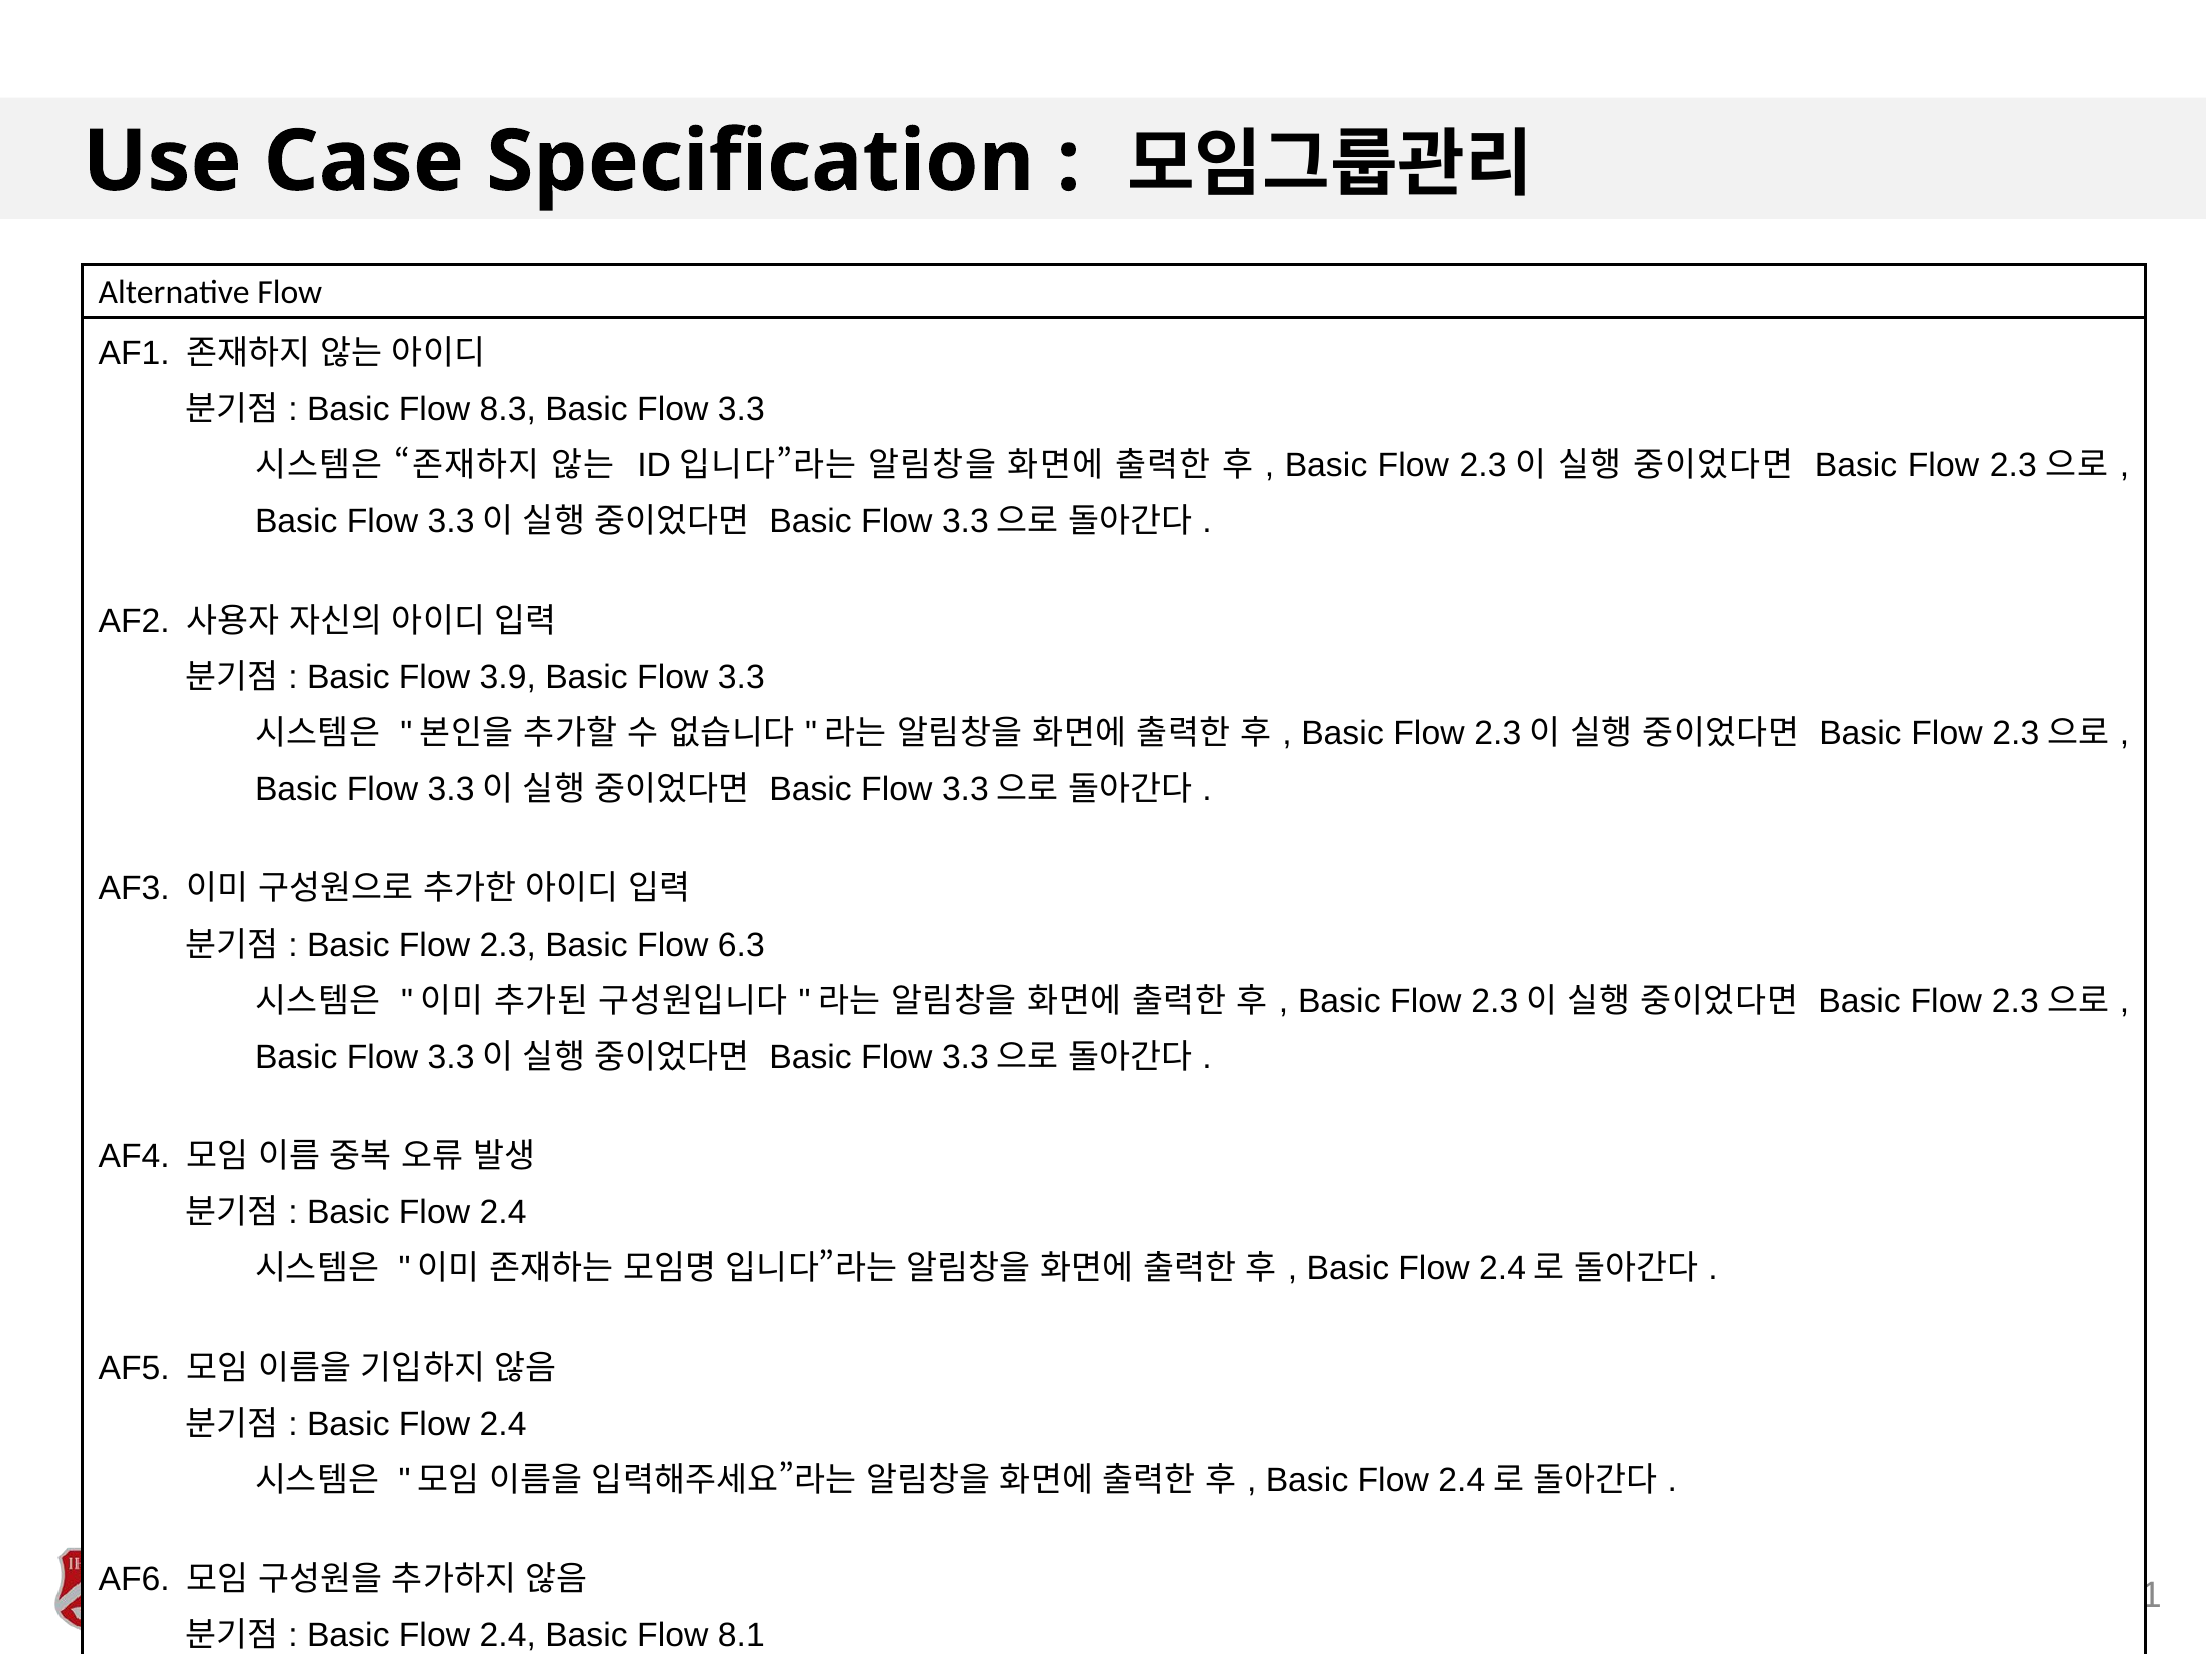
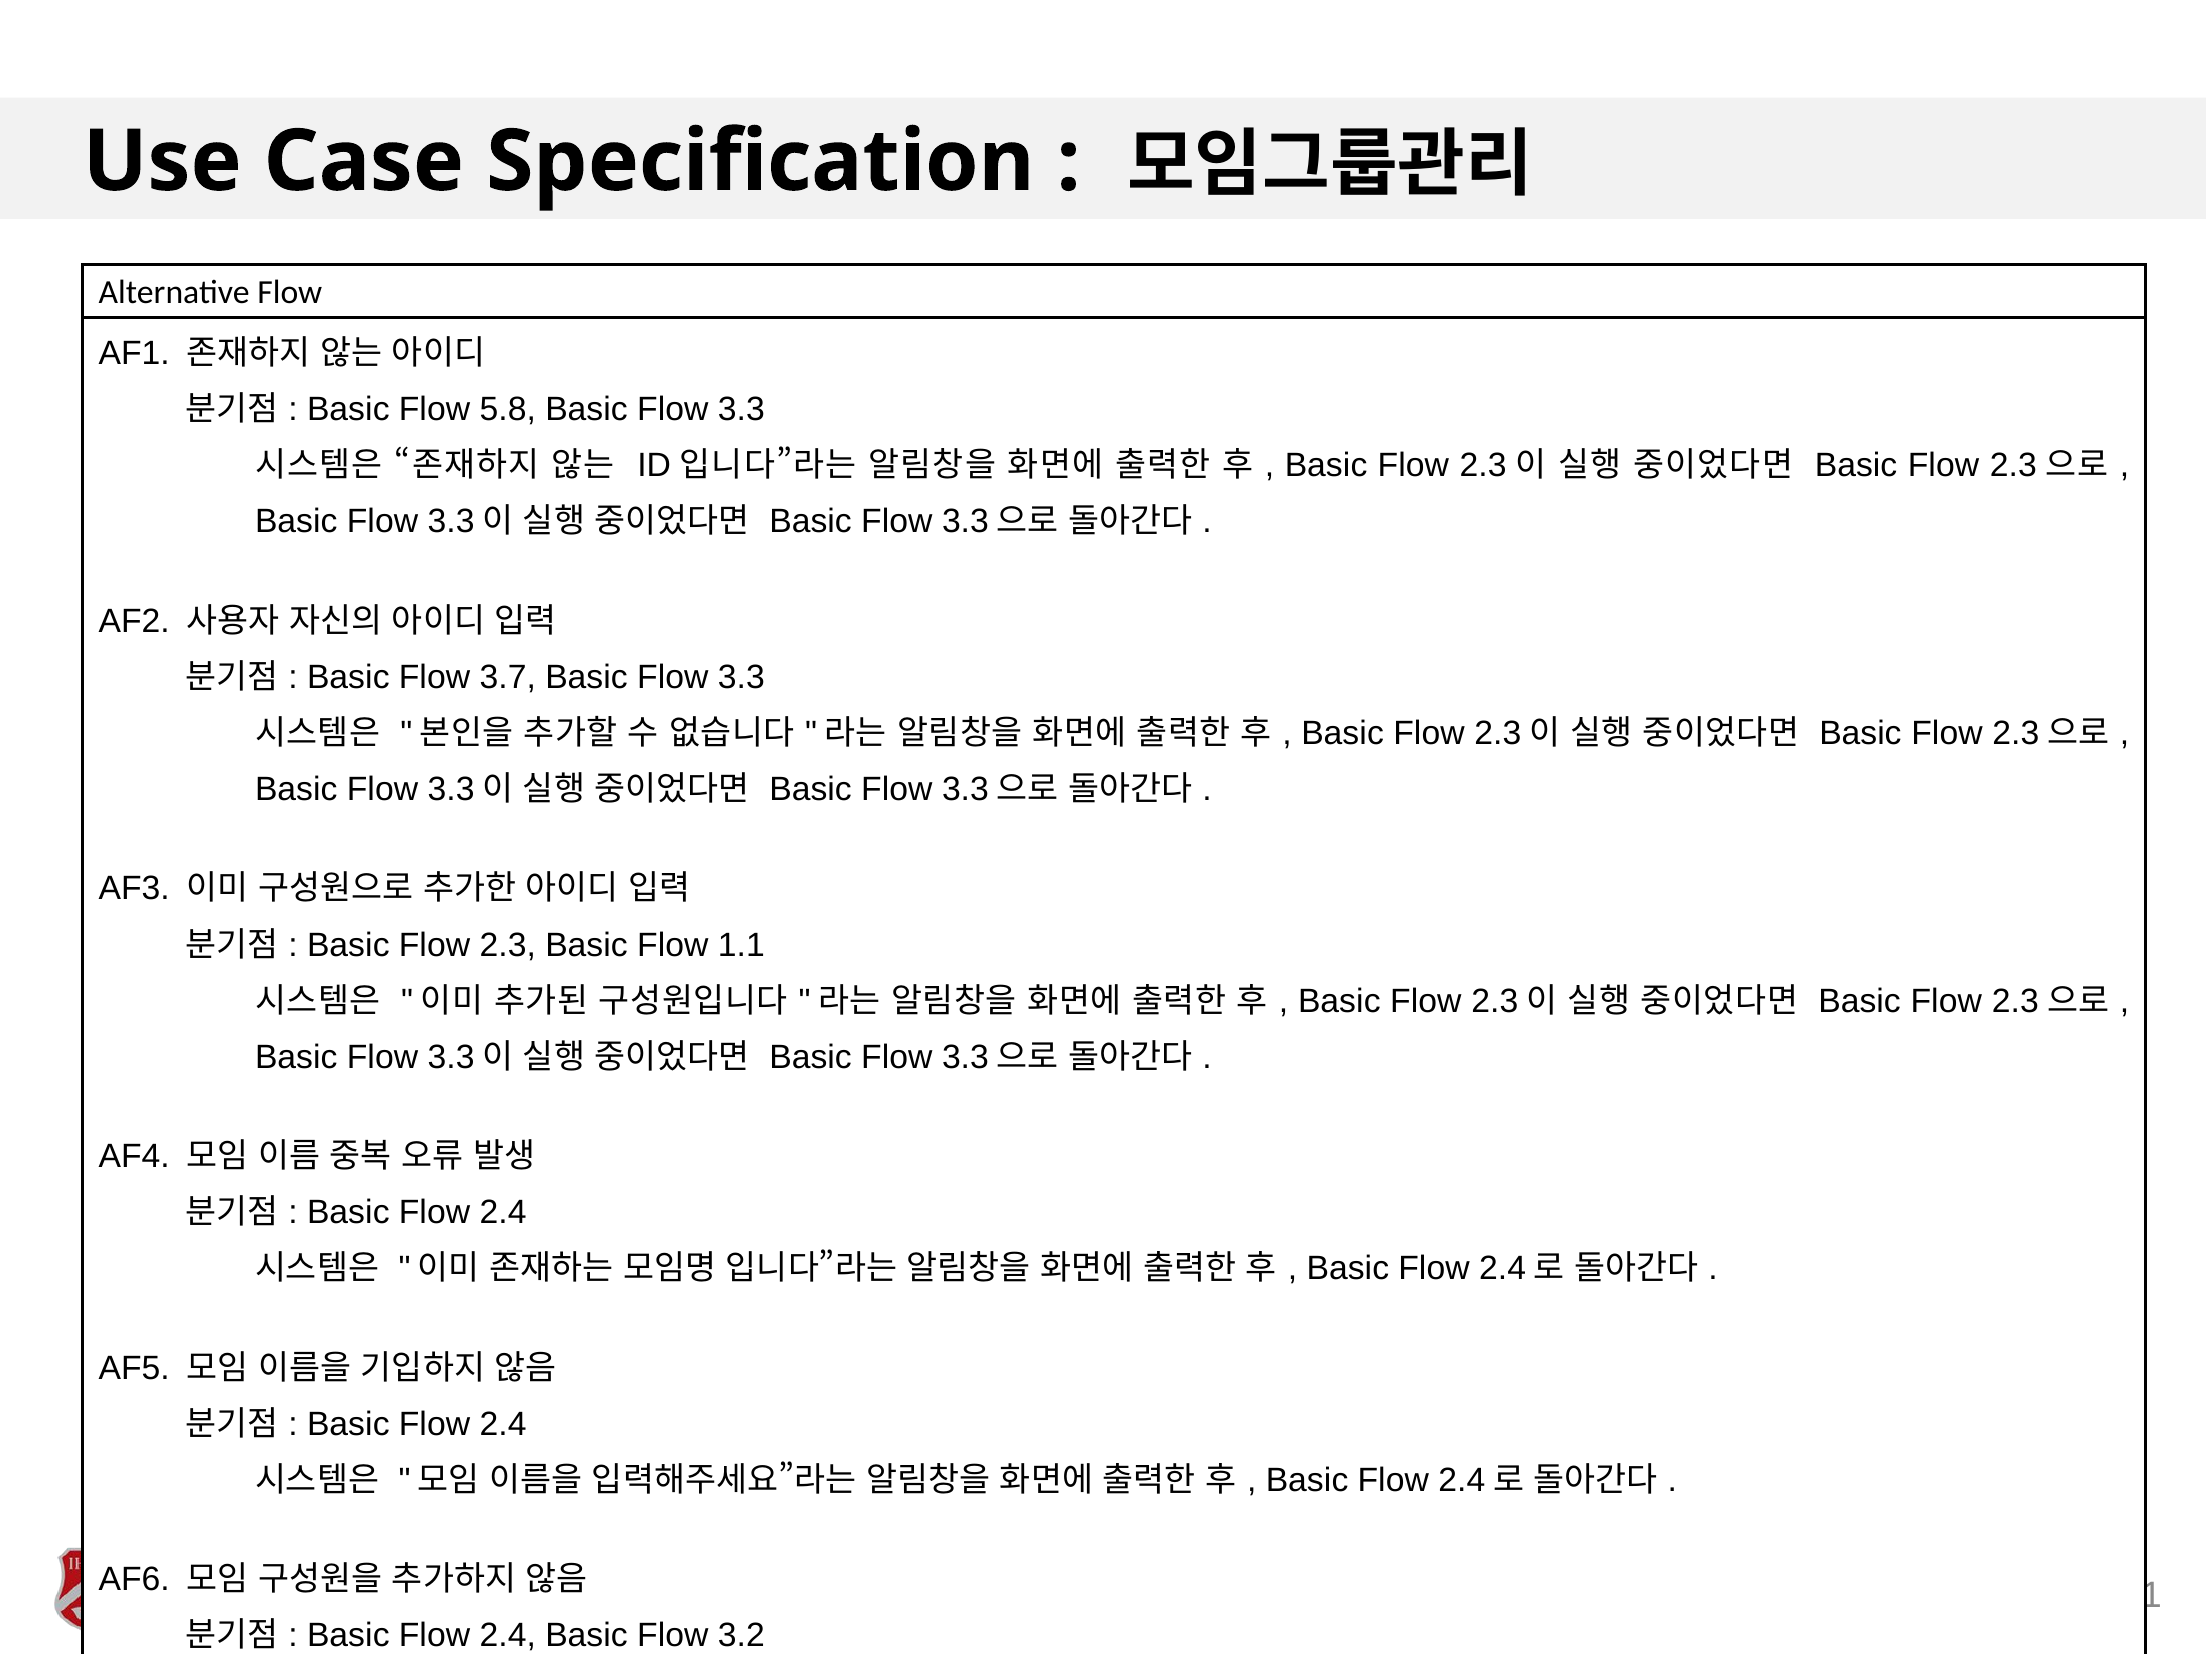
8.3: 8.3 -> 5.8 (508, 409)
3.9: 3.9 -> 3.7 (508, 677)
6.3: 6.3 -> 1.1 (741, 945)
8.1: 8.1 -> 3.2 (741, 1636)
